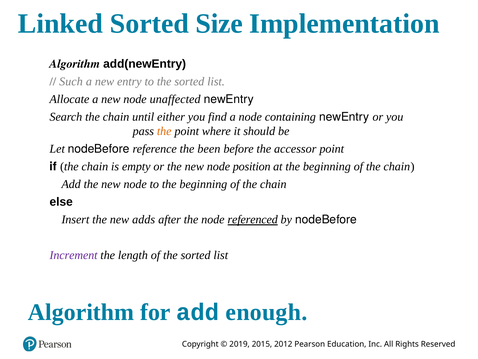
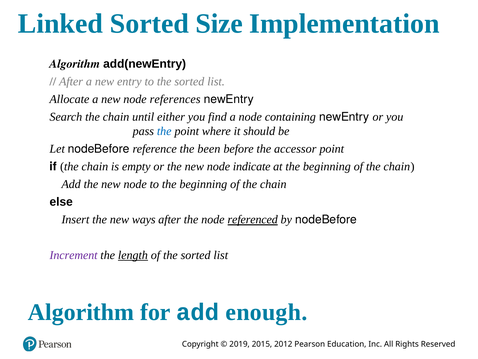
Such: Such -> After (71, 81)
unaffected: unaffected -> references (175, 99)
the colour: orange -> blue (164, 131)
position: position -> indicate (252, 166)
adds: adds -> ways (144, 219)
length underline: none -> present (133, 255)
